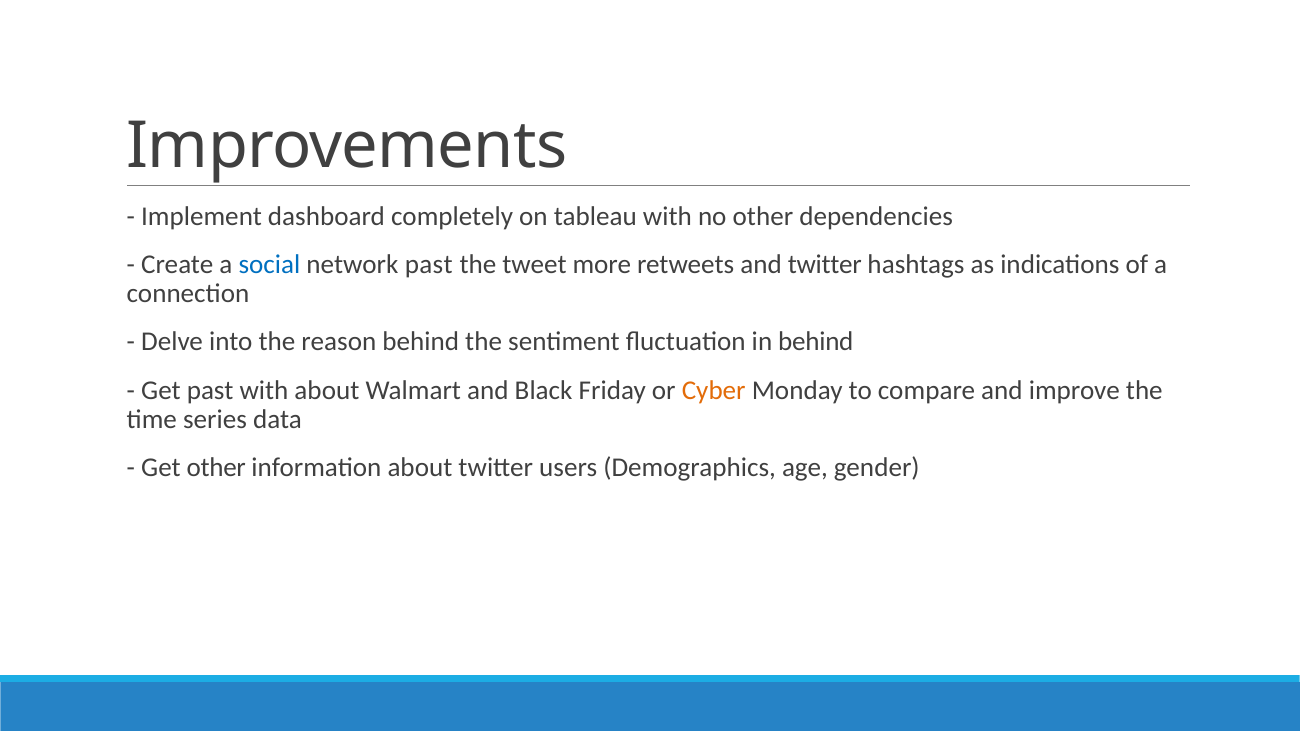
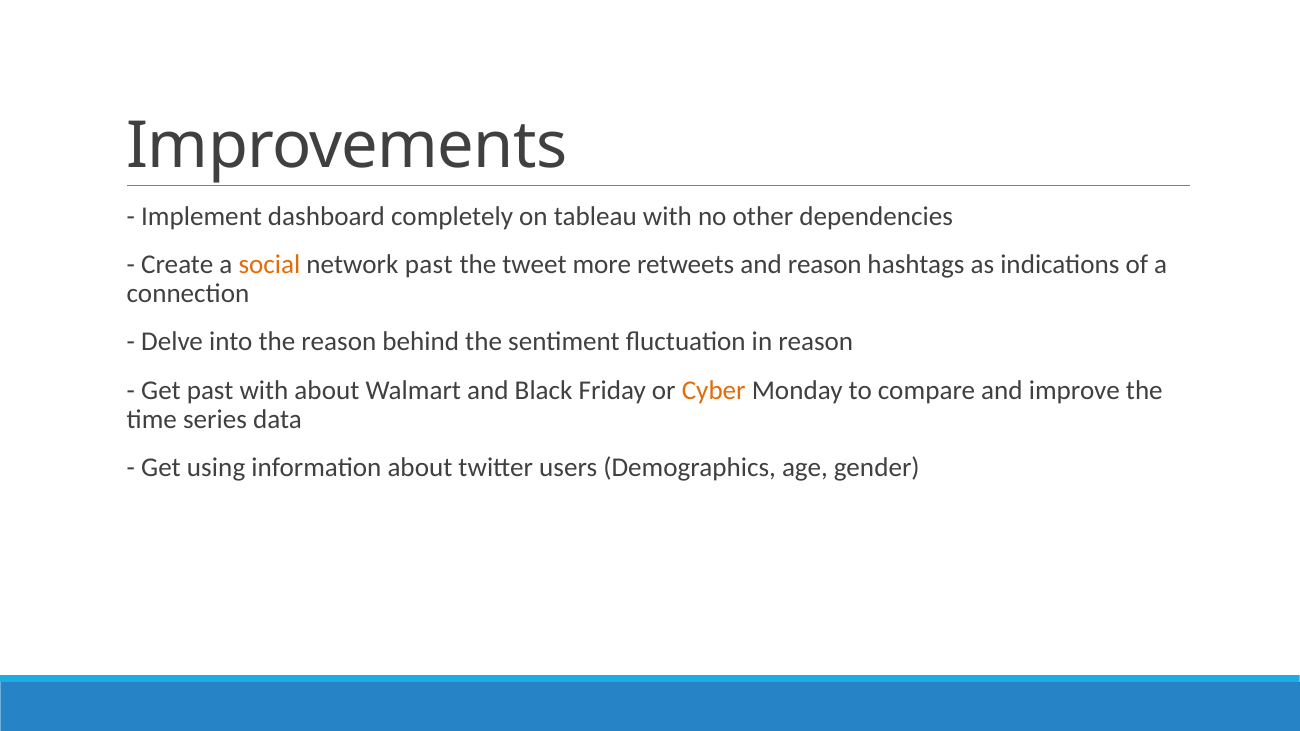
social colour: blue -> orange (269, 264)
and twitter: twitter -> reason (825, 264)
in behind: behind -> reason (816, 342)
Get other: other -> using (216, 468)
